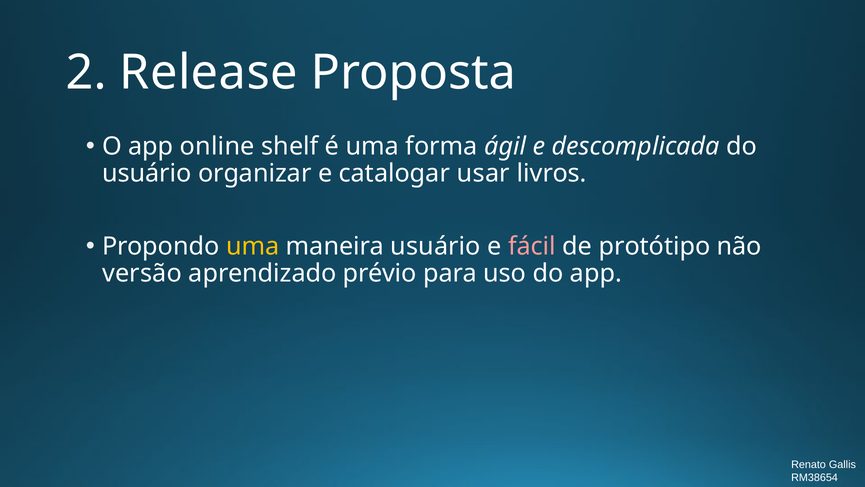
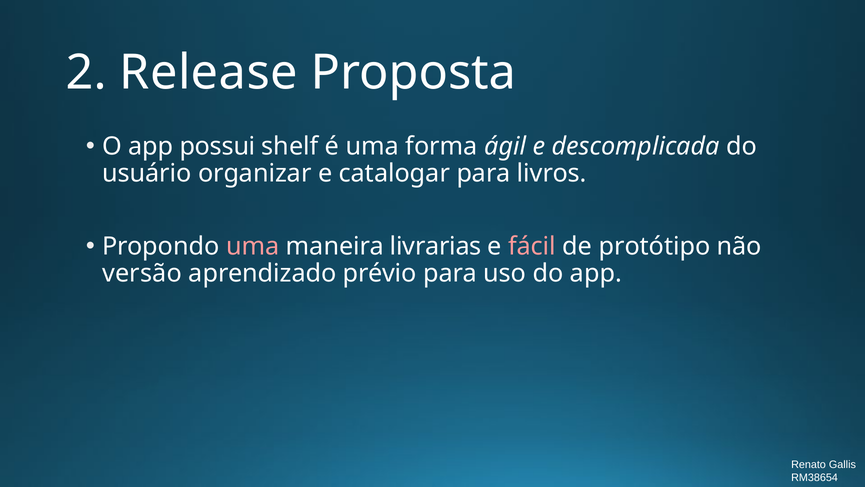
online: online -> possui (218, 146)
catalogar usar: usar -> para (484, 173)
uma colour: yellow -> pink (253, 246)
maneira usuário: usuário -> livrarias (436, 246)
